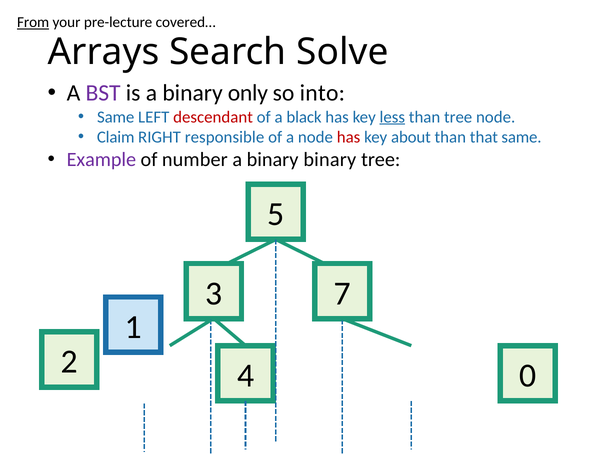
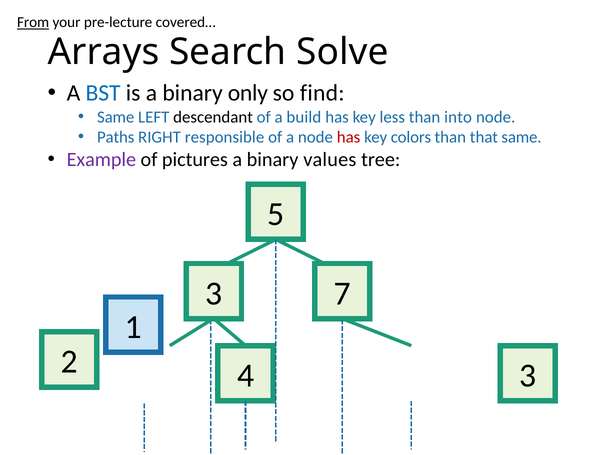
BST colour: purple -> blue (103, 93)
into: into -> find (322, 93)
descendant colour: red -> black (213, 117)
black: black -> build (304, 117)
less underline: present -> none (392, 117)
than tree: tree -> into (458, 117)
Claim: Claim -> Paths (116, 137)
about: about -> colors (411, 137)
number: number -> pictures (195, 160)
binary binary: binary -> values (330, 160)
2 0: 0 -> 3 (528, 376)
